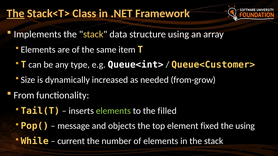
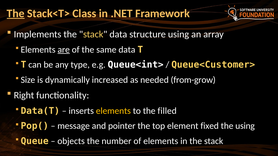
are underline: none -> present (64, 50)
same item: item -> data (127, 50)
From: From -> Right (24, 96)
Tail(T: Tail(T -> Data(T (40, 111)
elements colour: light green -> yellow (113, 111)
objects: objects -> pointer (122, 126)
While: While -> Queue (35, 141)
current: current -> objects (71, 141)
